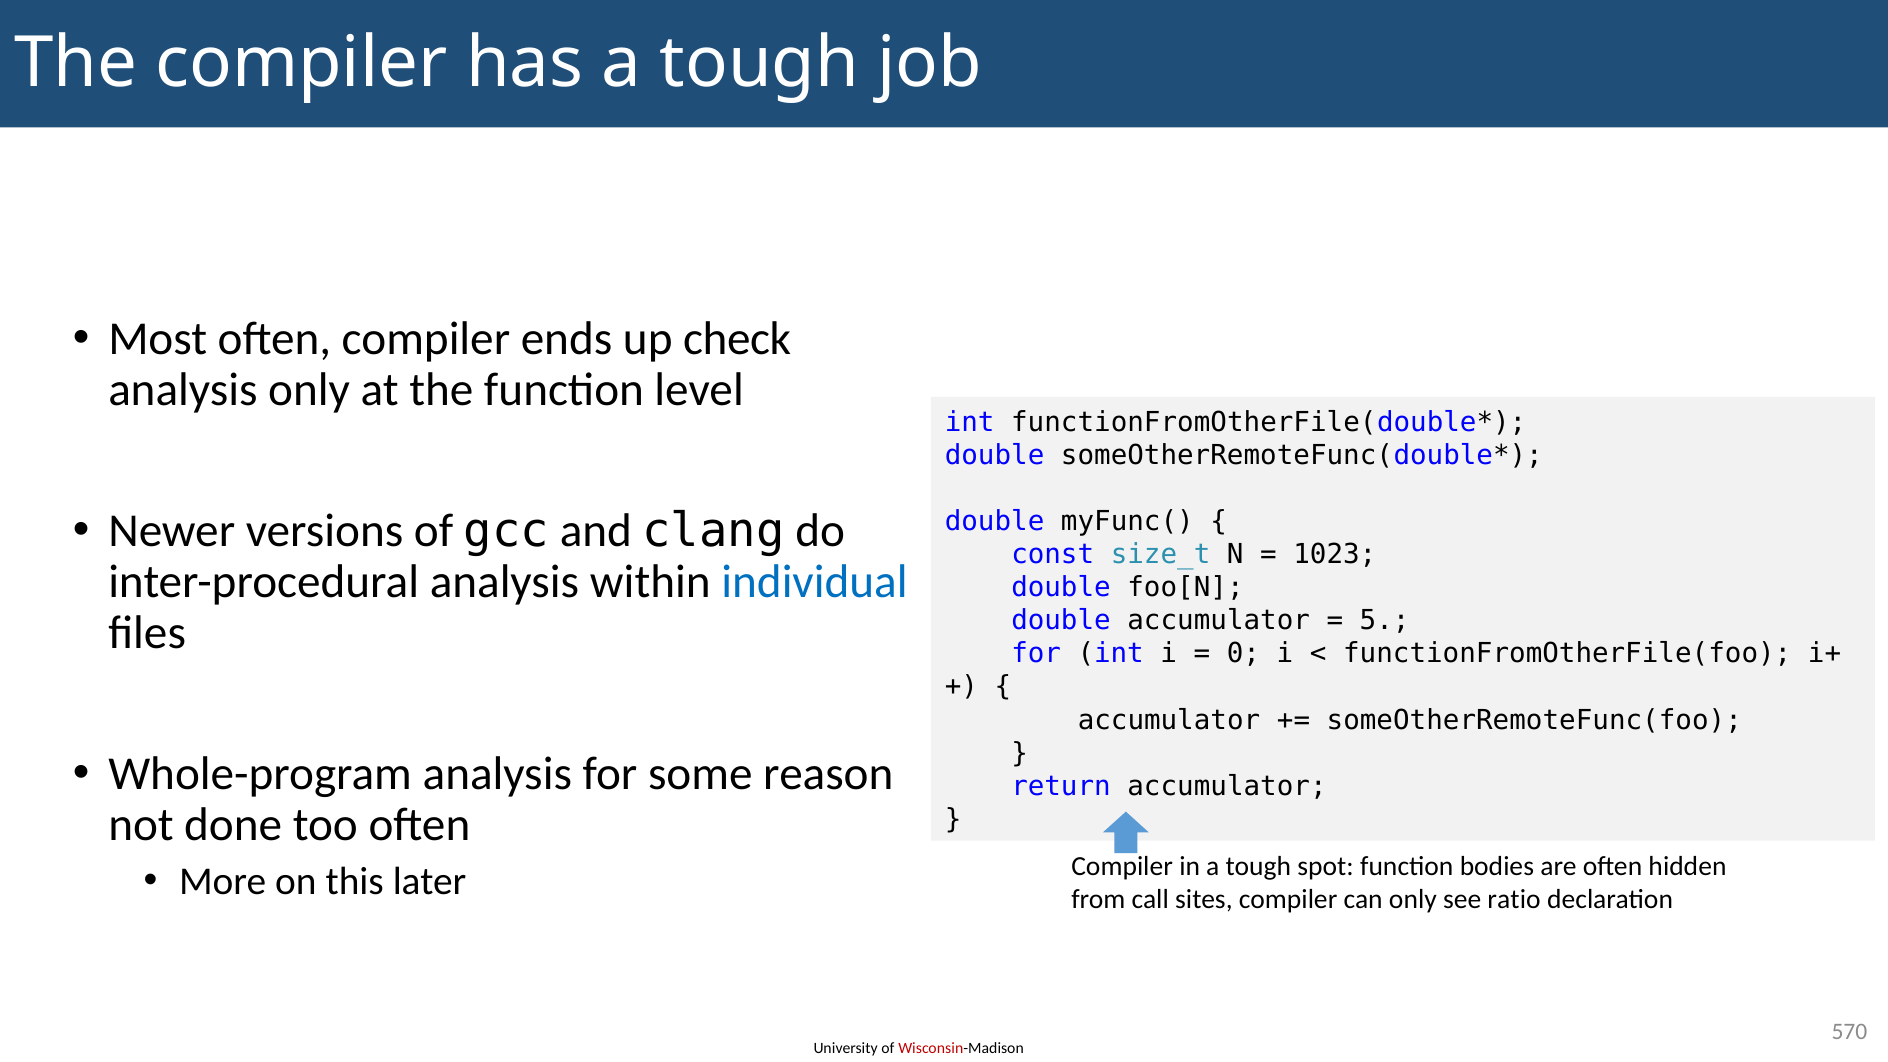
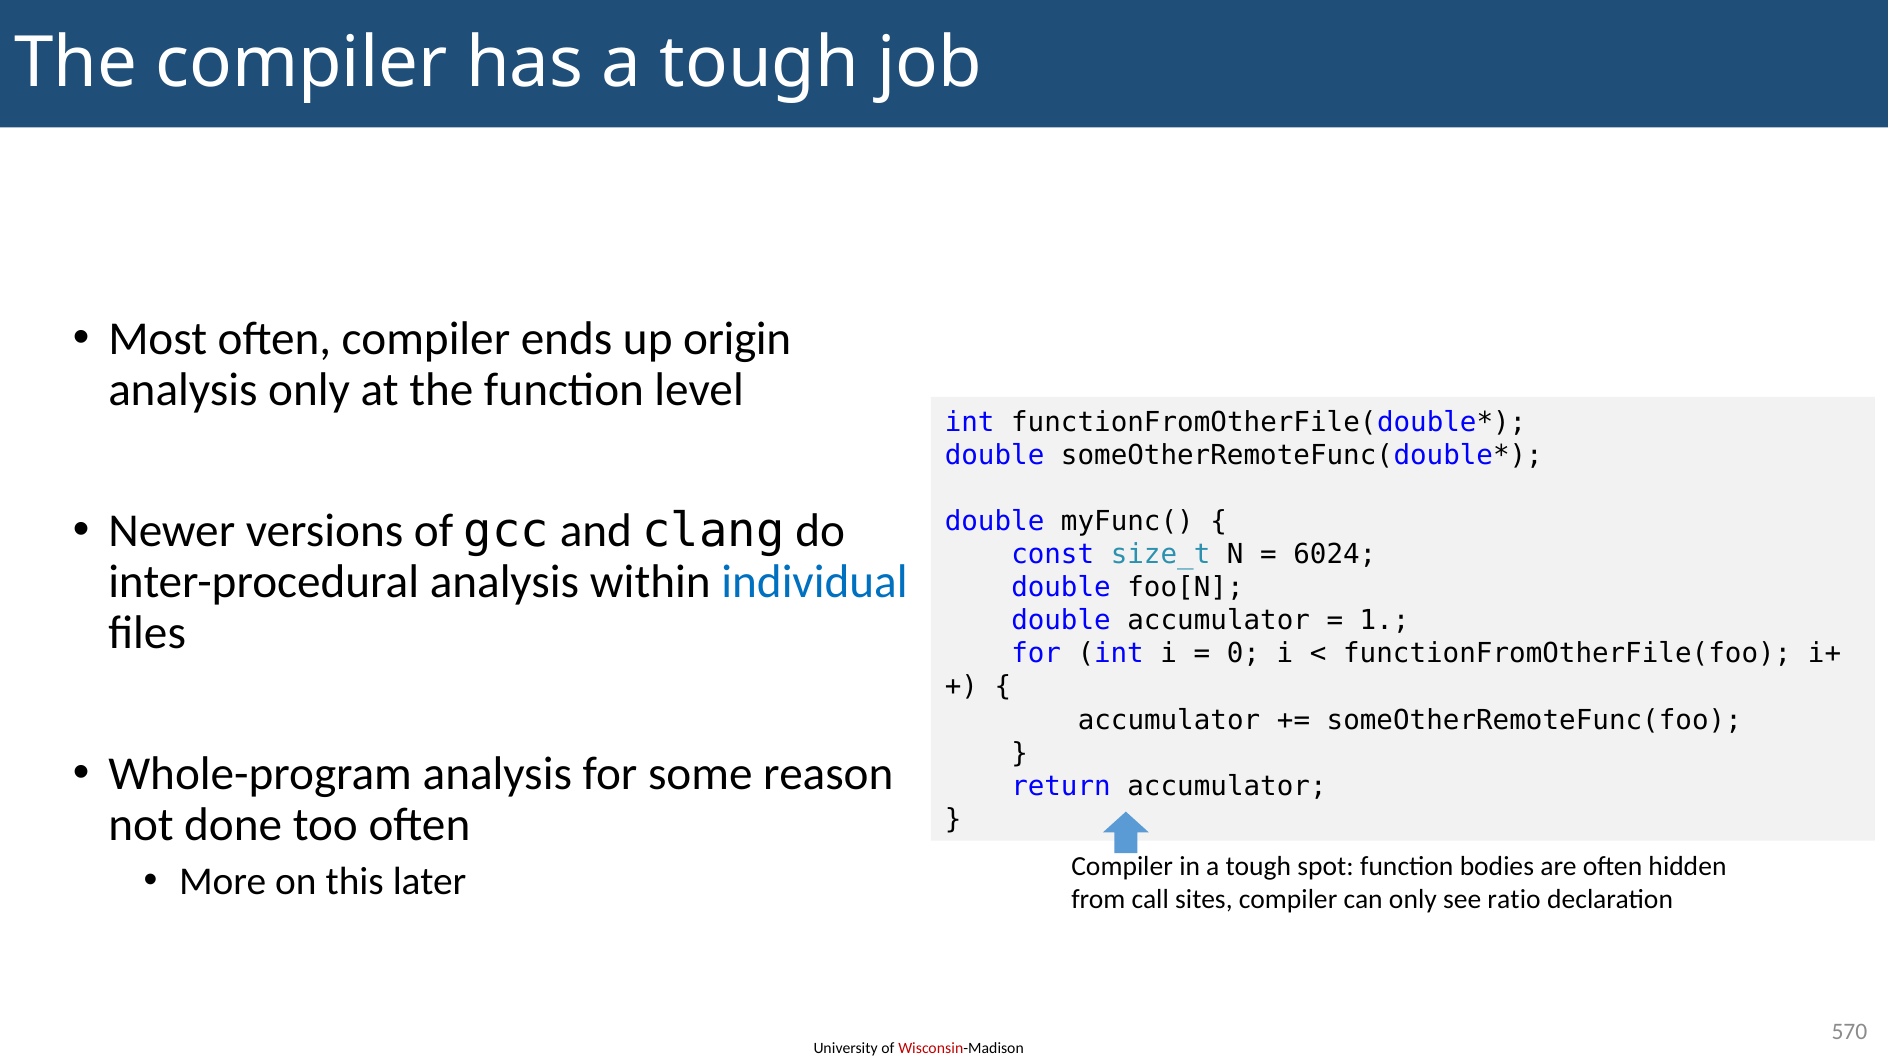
check: check -> origin (737, 339)
1023: 1023 -> 6024 (1335, 555)
5: 5 -> 1 (1385, 621)
